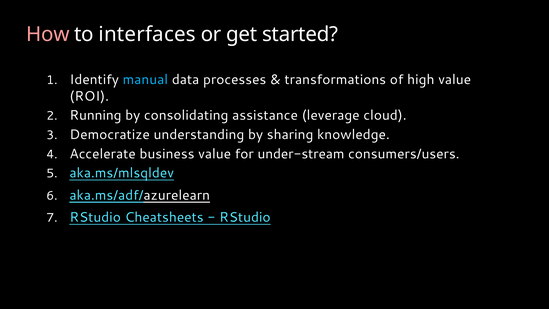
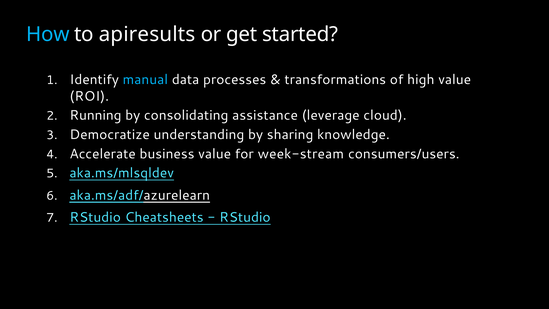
How colour: pink -> light blue (48, 34)
interfaces: interfaces -> apiresults (147, 34)
under-stream: under-stream -> week-stream (301, 154)
